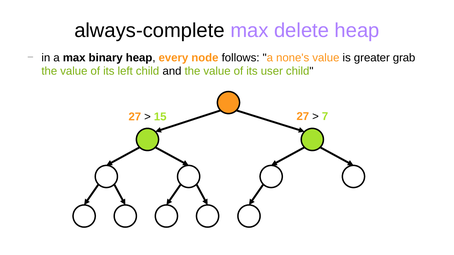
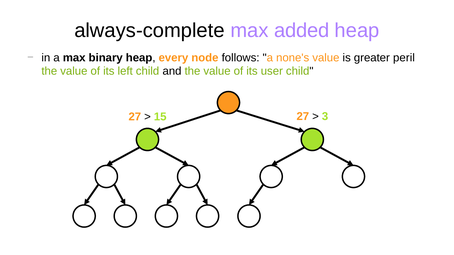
delete: delete -> added (302, 31)
grab: grab -> peril (404, 58)
7: 7 -> 3 (325, 117)
